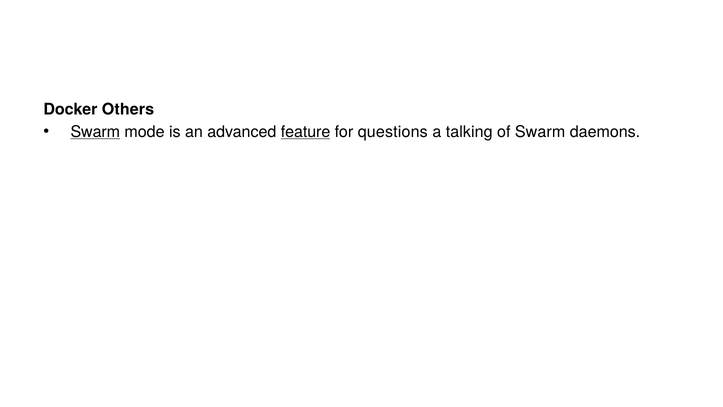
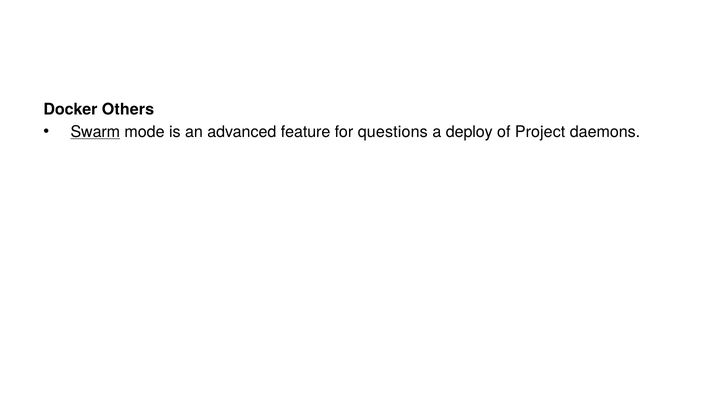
feature underline: present -> none (306, 132)
talking: talking -> deploy (469, 132)
of Swarm: Swarm -> Project (540, 132)
